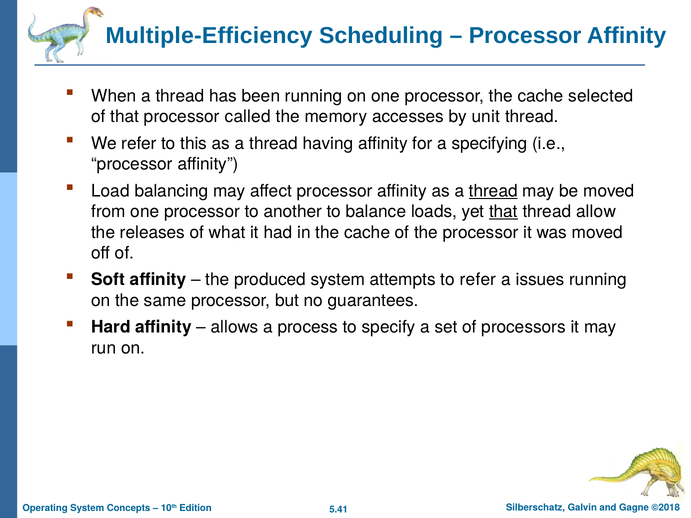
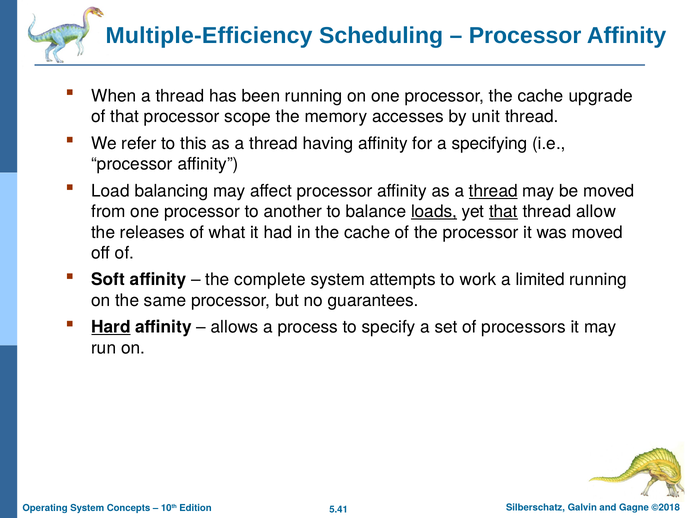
selected: selected -> upgrade (601, 96)
called: called -> scope (248, 117)
loads underline: none -> present (434, 212)
produced: produced -> complete (270, 280)
to refer: refer -> work (478, 280)
issues: issues -> limited (540, 280)
Hard underline: none -> present (111, 327)
